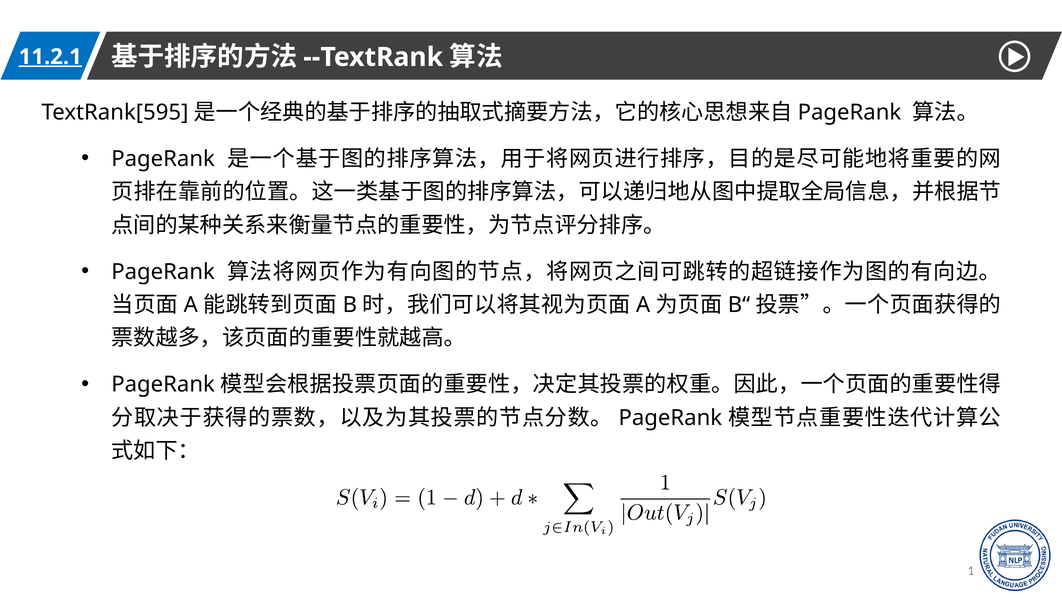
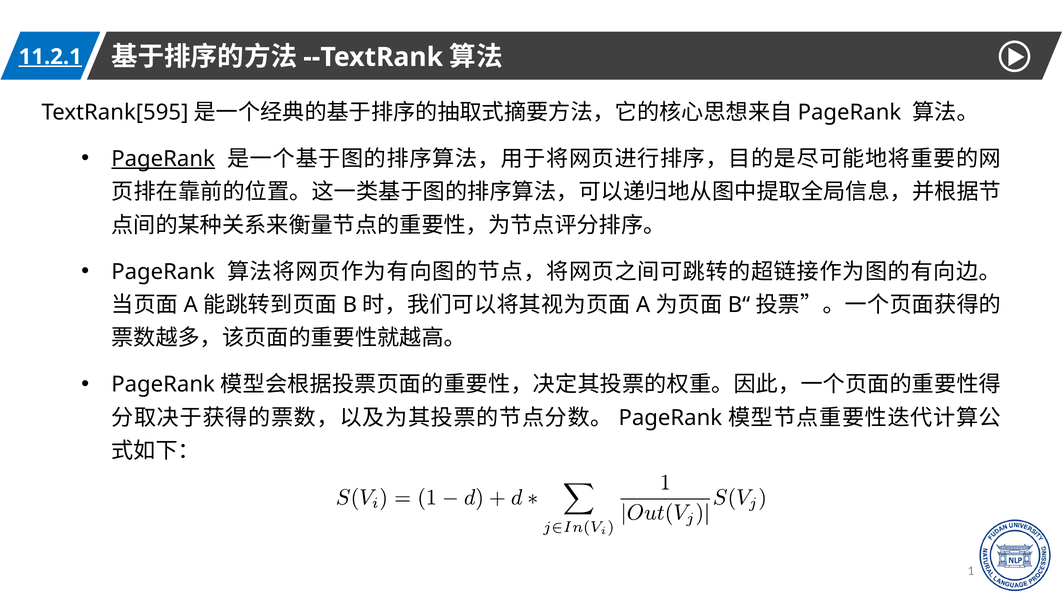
PageRank underline: none -> present (163, 159)
